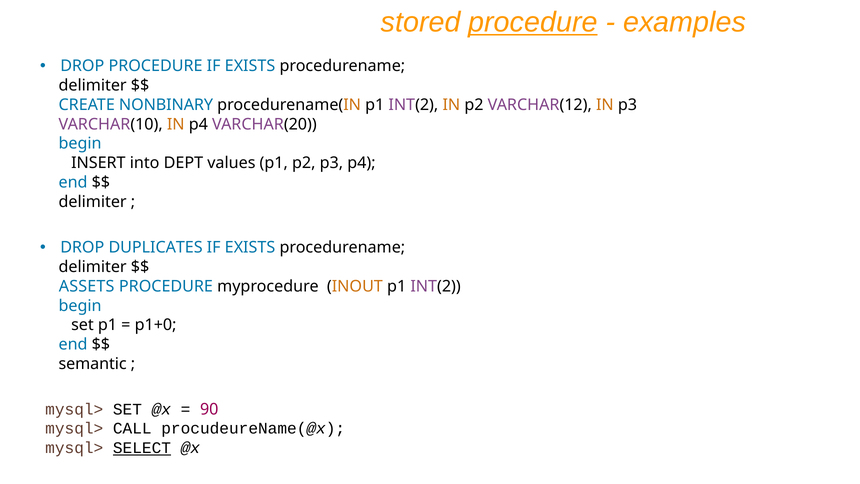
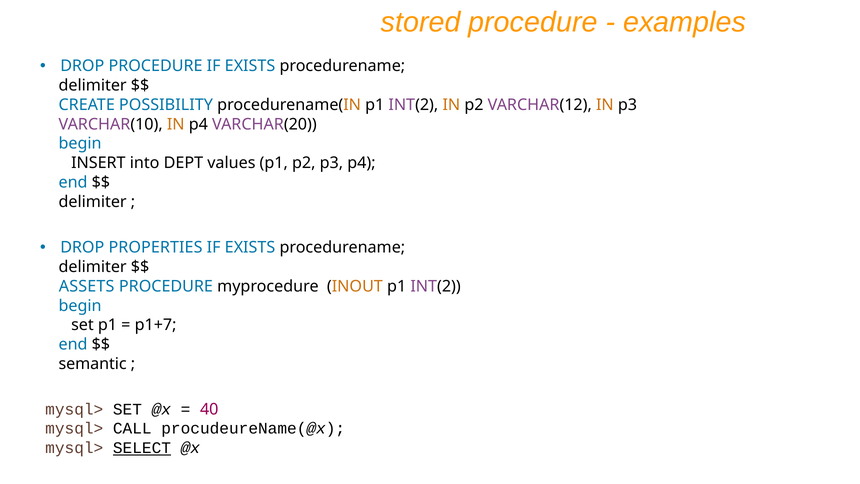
procedure underline: present -> none (533, 22)
NONBINARY: NONBINARY -> POSSIBILITY (166, 105)
DUPLICATES: DUPLICATES -> PROPERTIES (156, 248)
p1+0: p1+0 -> p1+7 (156, 325)
90: 90 -> 40 (209, 409)
